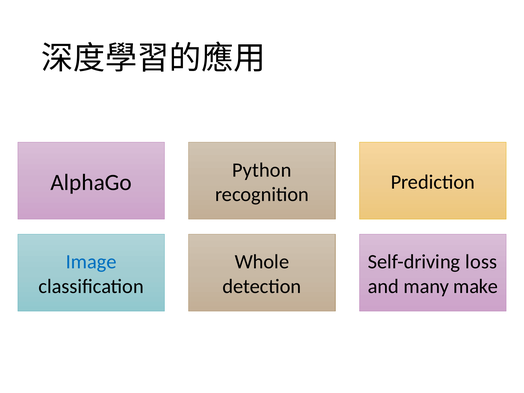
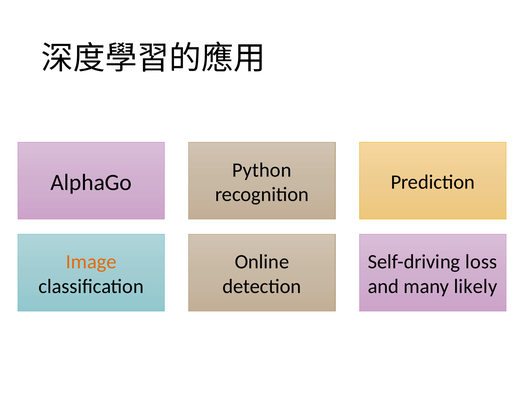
Image colour: blue -> orange (91, 262)
Whole: Whole -> Online (262, 262)
make: make -> likely (476, 286)
